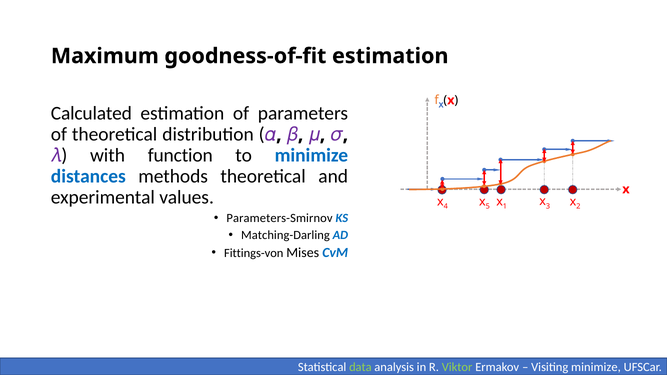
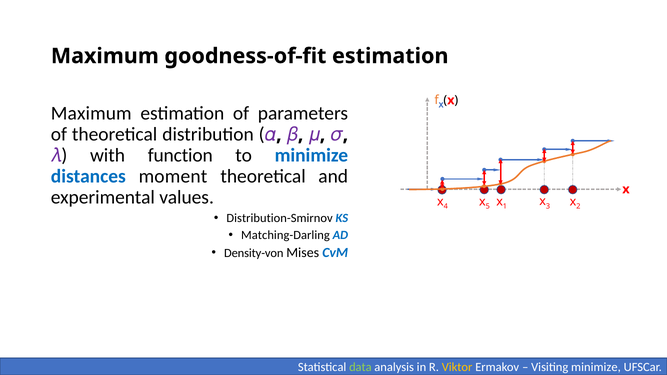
Calculated: Calculated -> Maximum (91, 113)
methods: methods -> moment (173, 176)
Parameters-Smirnov: Parameters-Smirnov -> Distribution-Smirnov (280, 218)
Fittings-von: Fittings-von -> Density-von (254, 253)
Viktor colour: light green -> yellow (457, 368)
